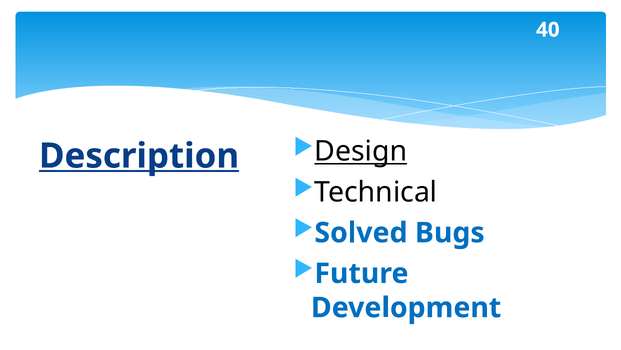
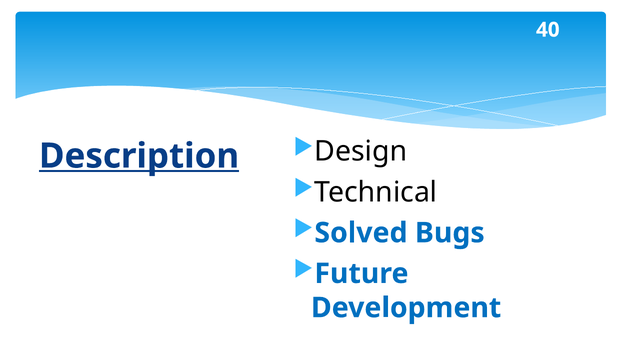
Design underline: present -> none (361, 151)
